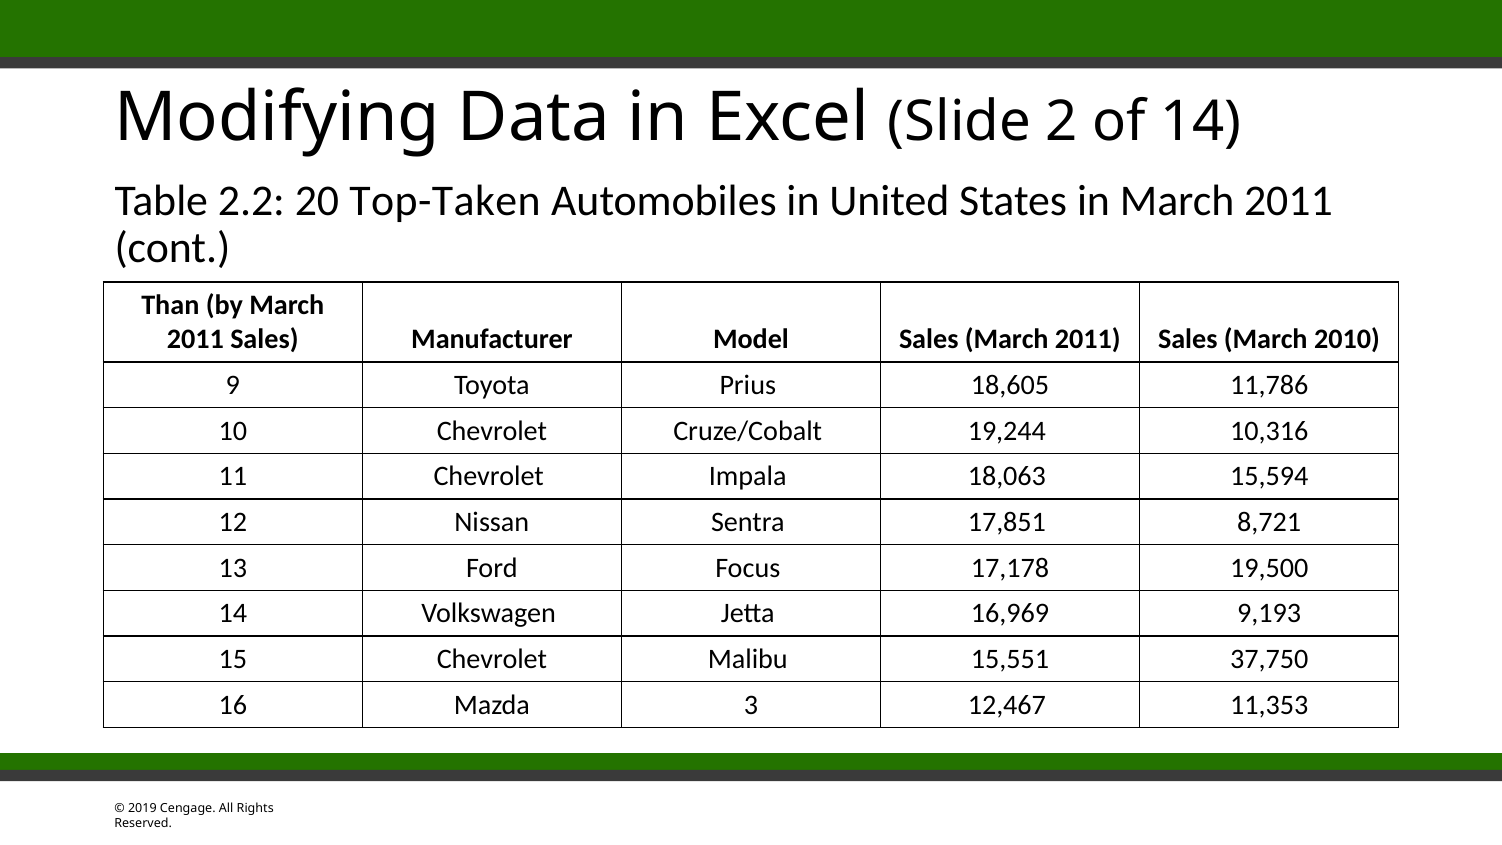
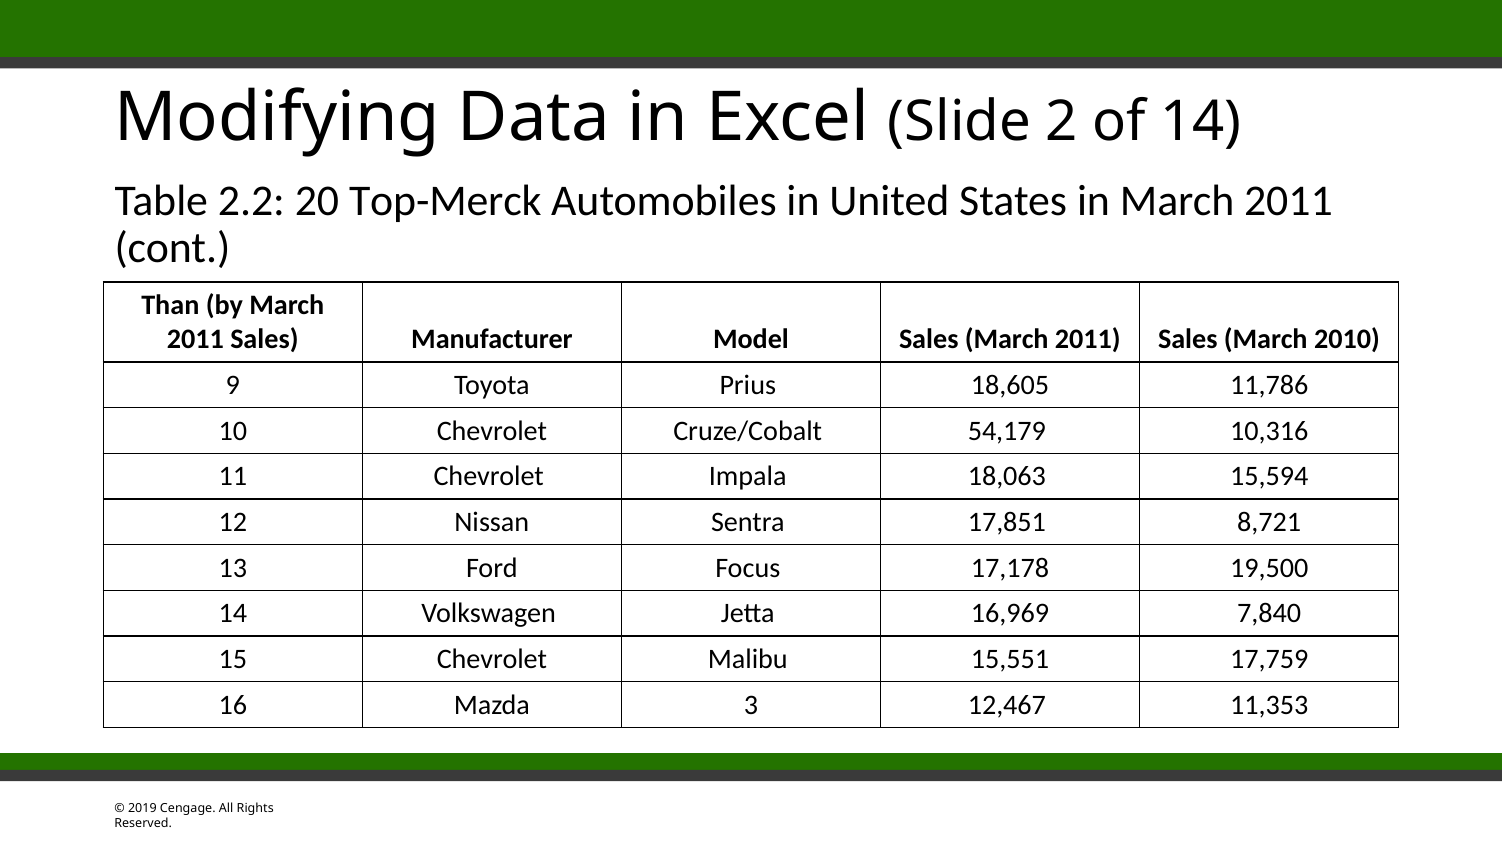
Top-Taken: Top-Taken -> Top-Merck (445, 201)
19,244: 19,244 -> 54,179 (1007, 431)
9,193: 9,193 -> 7,840 (1269, 613)
37,750: 37,750 -> 17,759 (1269, 659)
